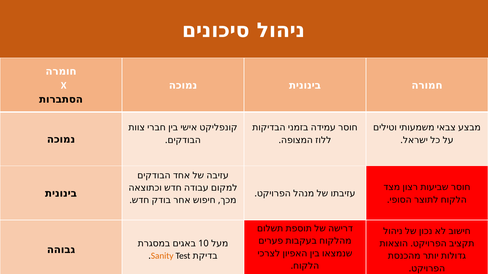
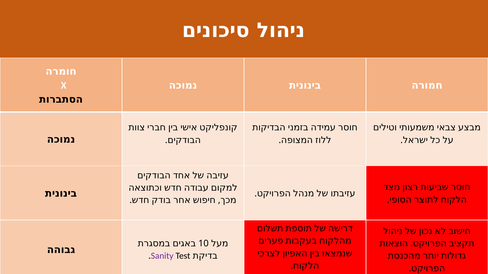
Sanity colour: orange -> purple (162, 256)
